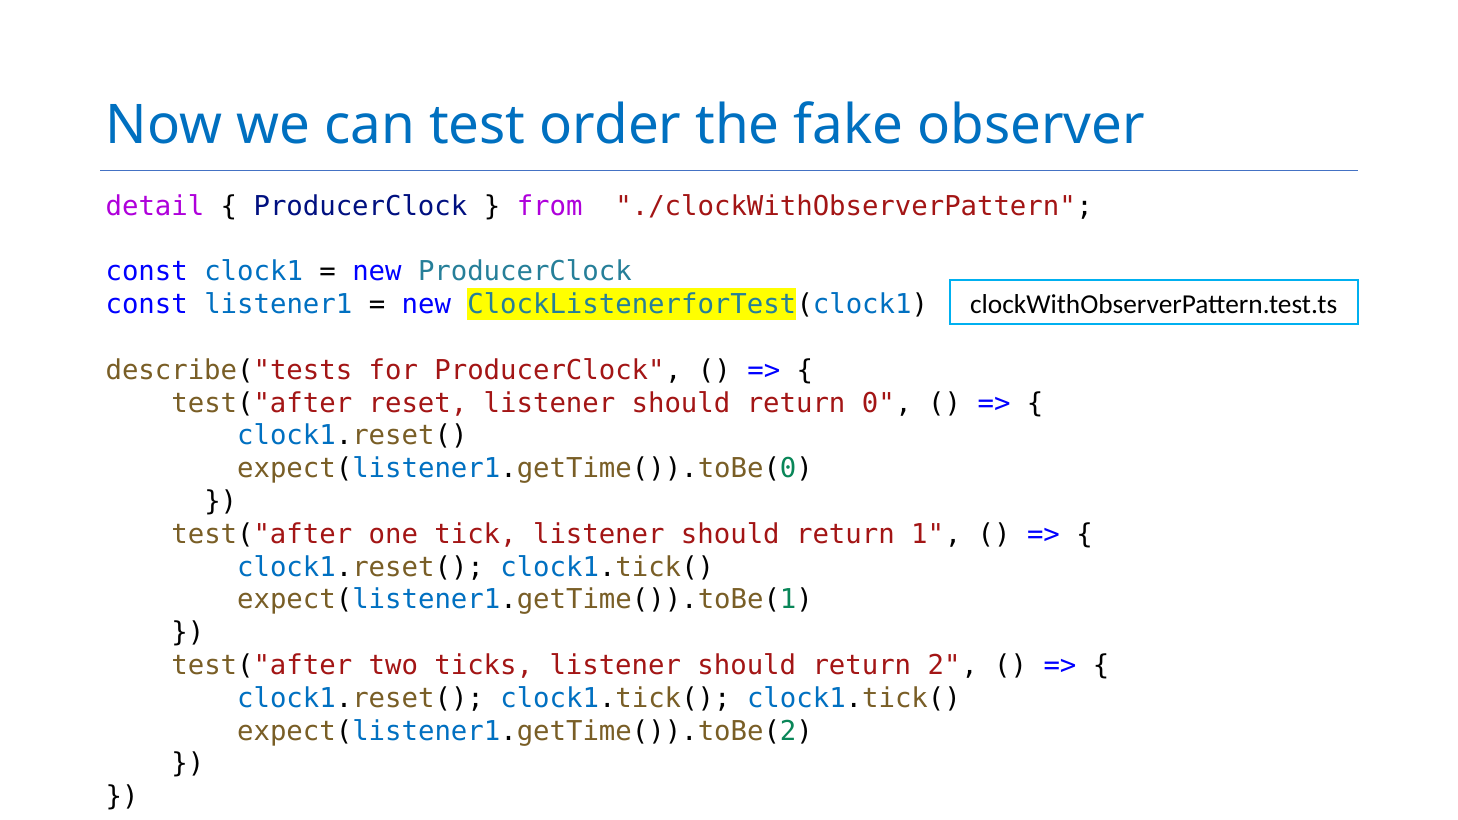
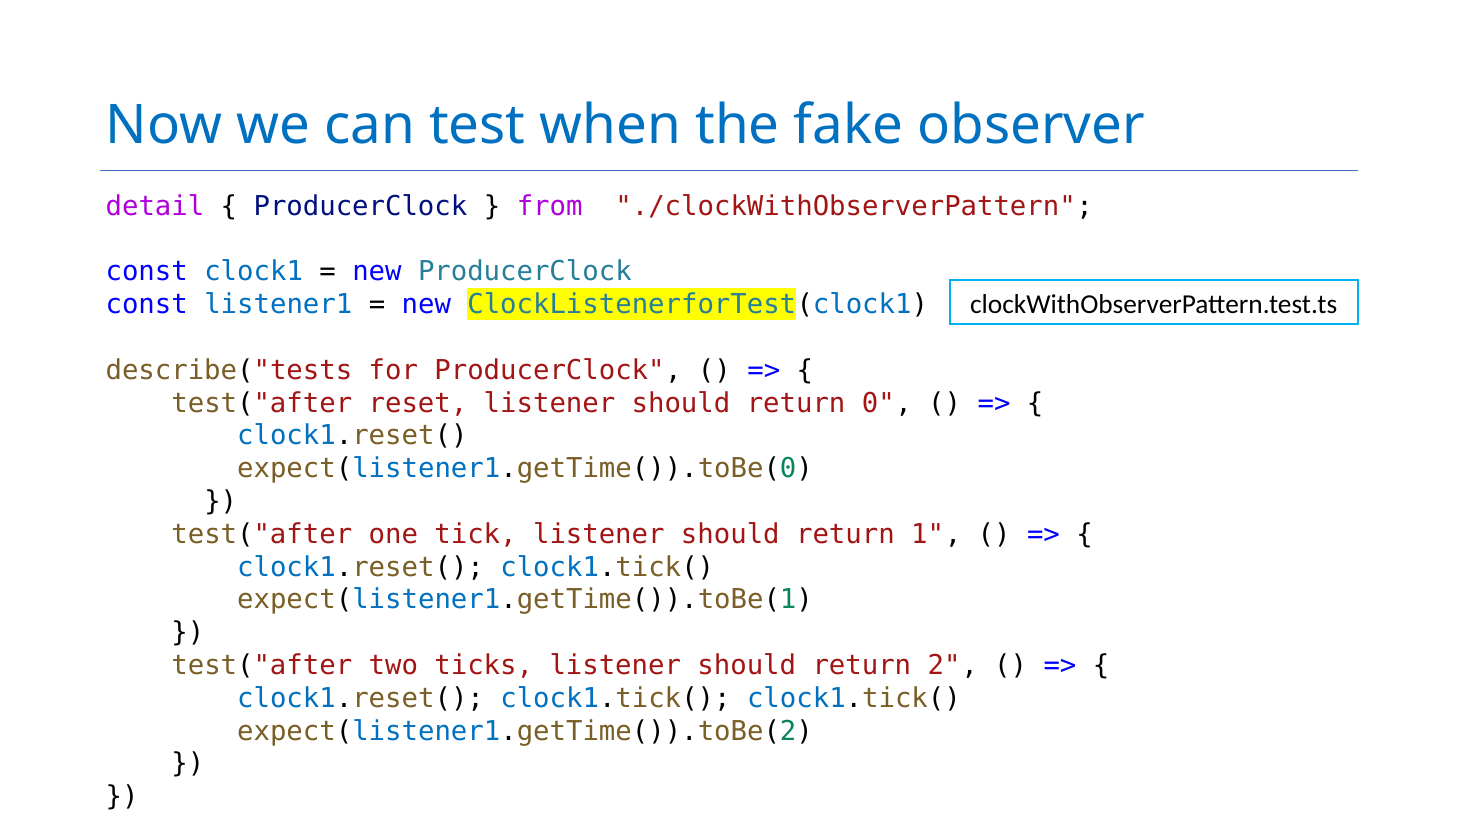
order: order -> when (610, 125)
